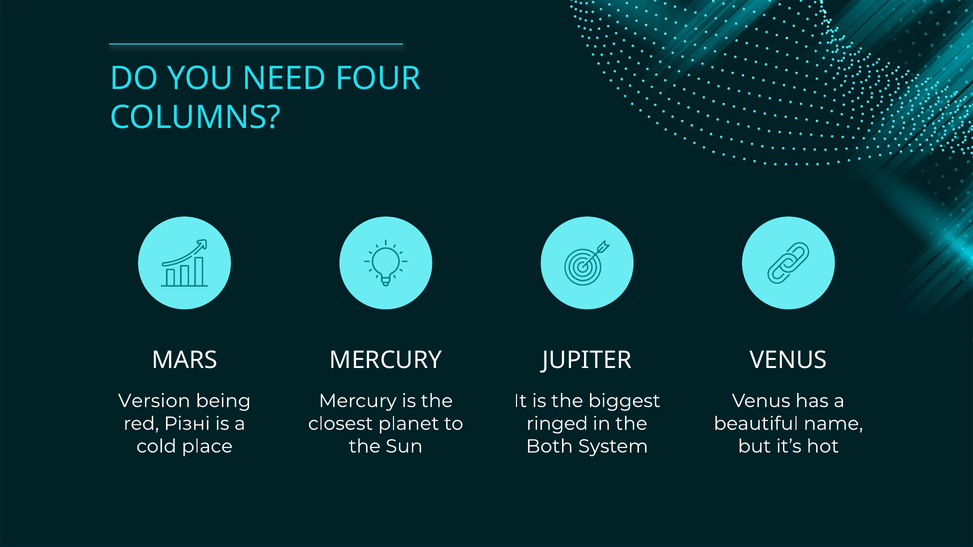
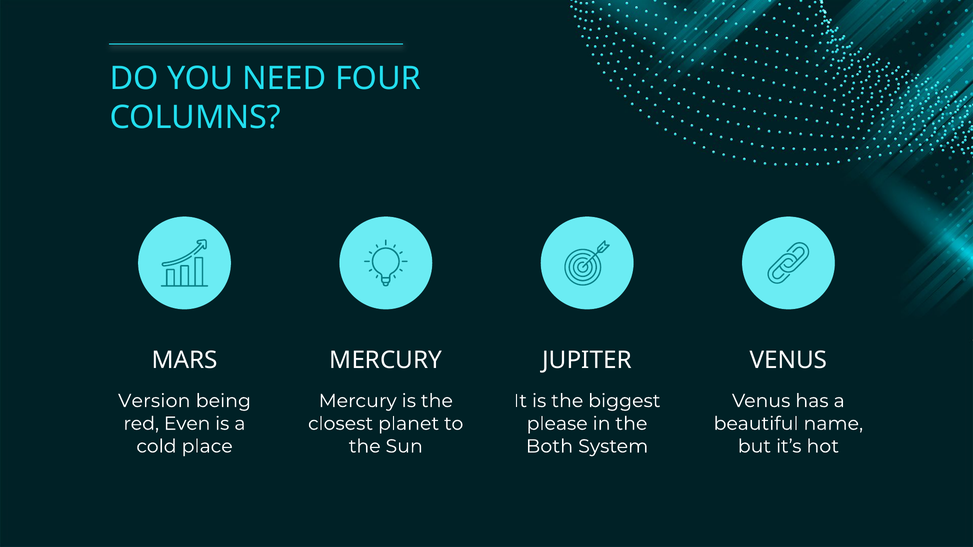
Різні: Різні -> Even (187, 424)
ringed: ringed -> please (557, 424)
